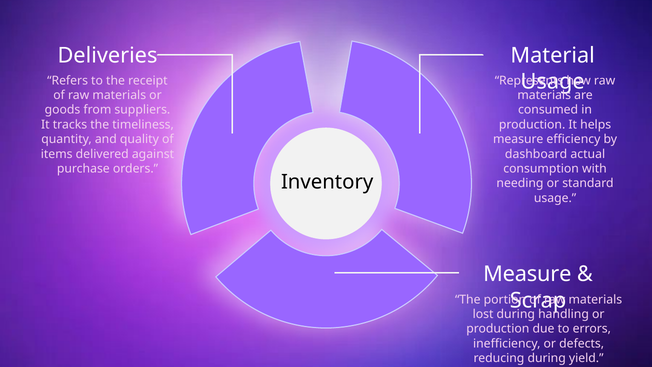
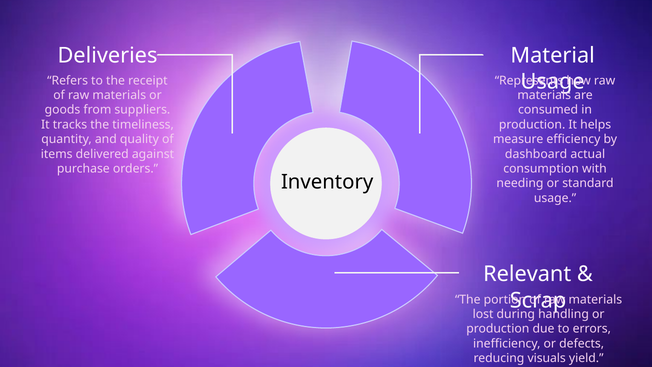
Measure: Measure -> Relevant (527, 274)
reducing during: during -> visuals (547, 358)
